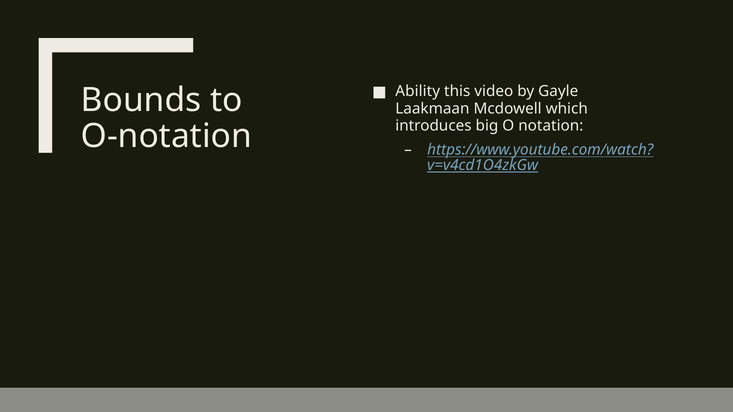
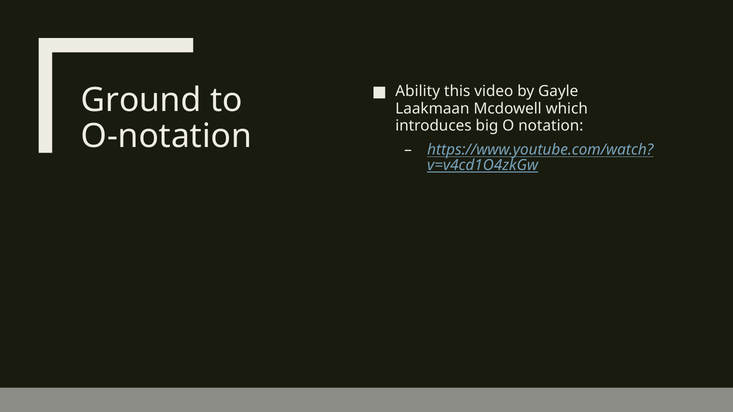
Bounds: Bounds -> Ground (141, 100)
